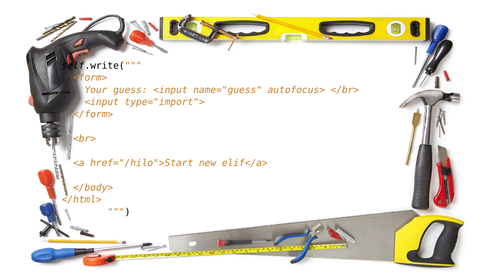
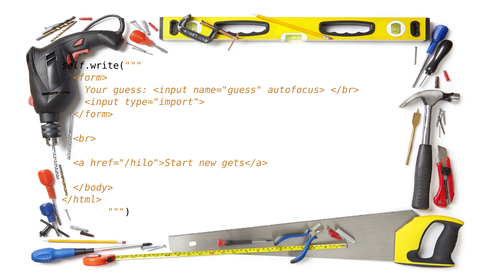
elif</a>: elif</a> -> gets</a> (245, 163)
